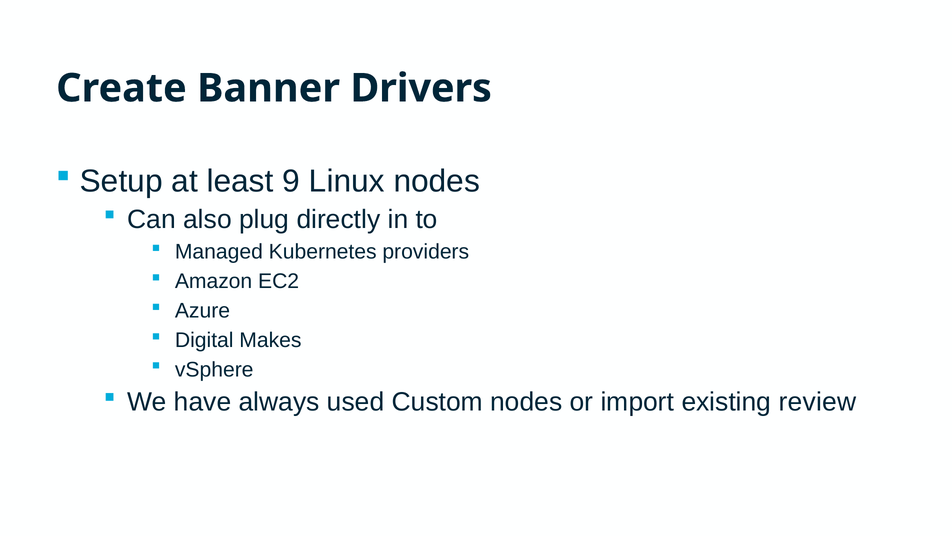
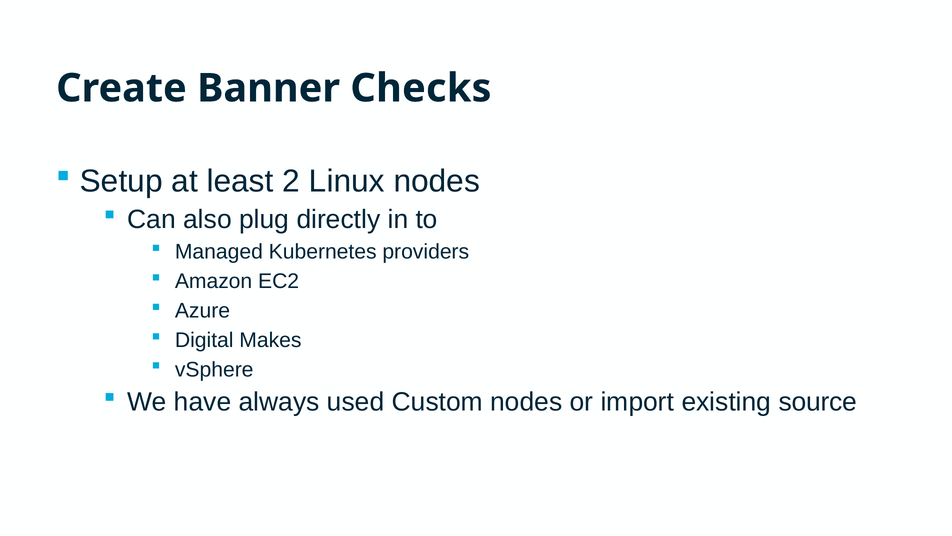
Drivers: Drivers -> Checks (421, 88)
9: 9 -> 2 (291, 181)
review: review -> source (818, 402)
